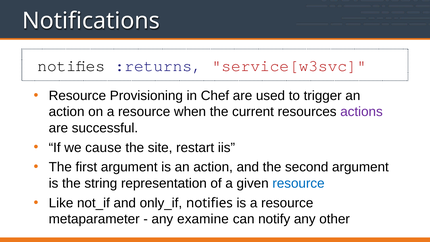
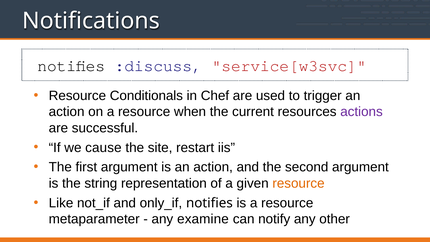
:returns: :returns -> :discuss (158, 66)
Provisioning: Provisioning -> Conditionals (146, 96)
resource colour: blue -> orange (298, 183)
